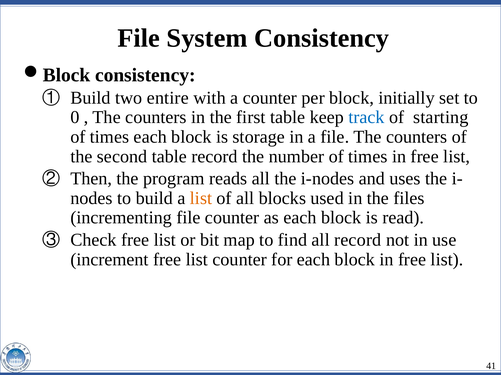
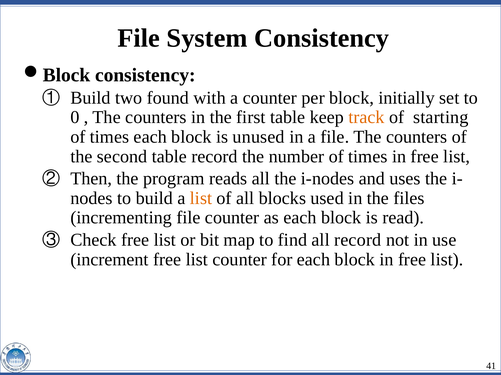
entire: entire -> found (168, 98)
track colour: blue -> orange (366, 118)
storage: storage -> unused (259, 137)
